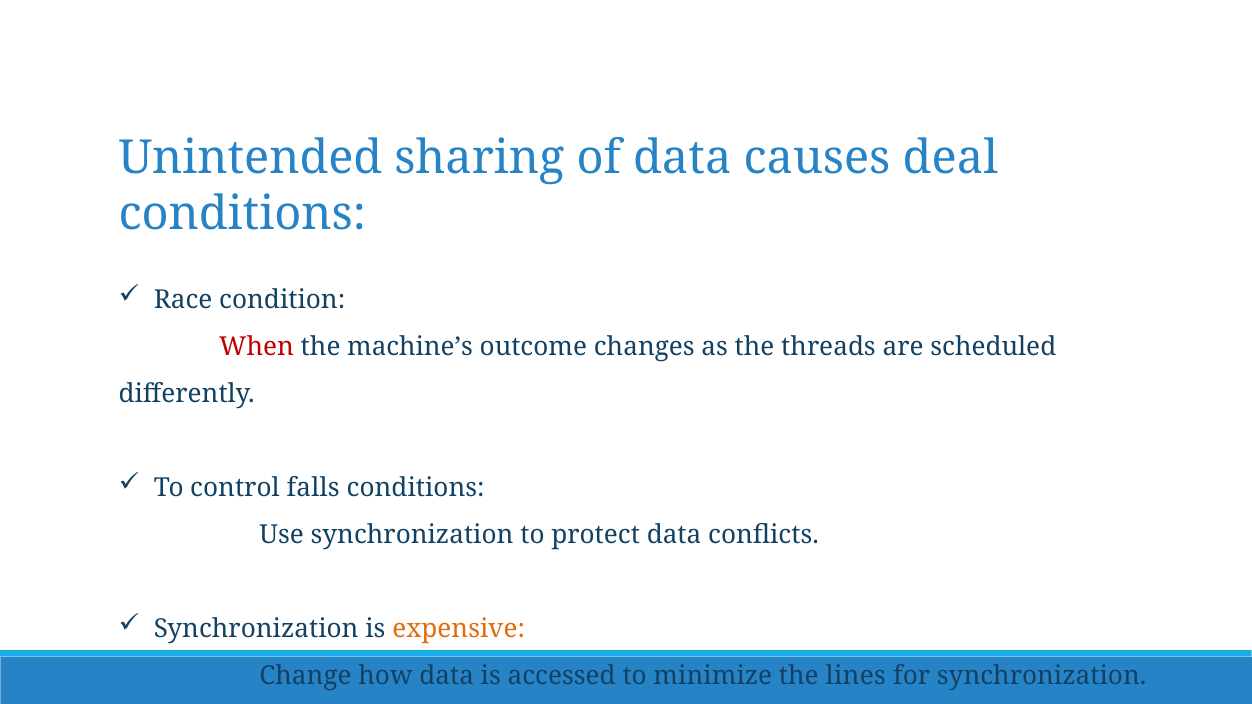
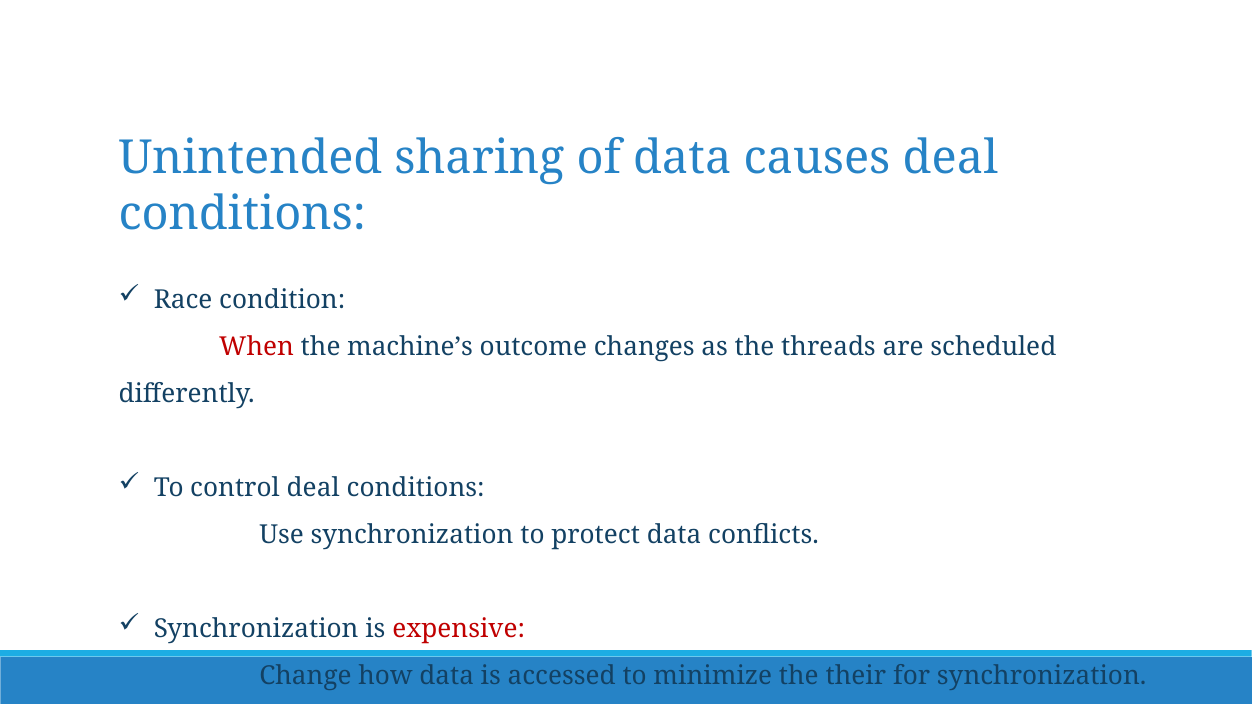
control falls: falls -> deal (313, 488)
expensive colour: orange -> red (459, 629)
lines: lines -> their (856, 676)
